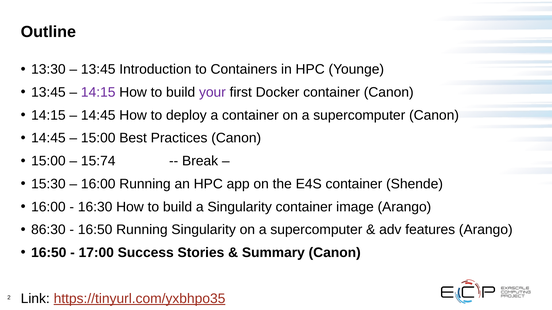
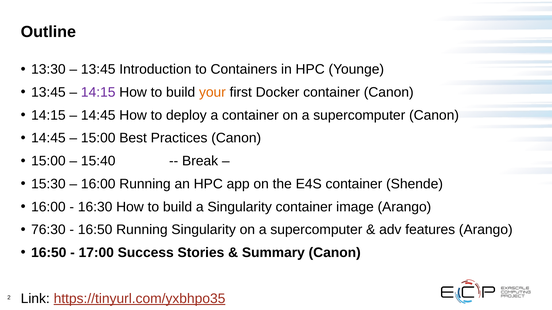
your colour: purple -> orange (212, 92)
15:74: 15:74 -> 15:40 (98, 161)
86:30: 86:30 -> 76:30 (48, 230)
